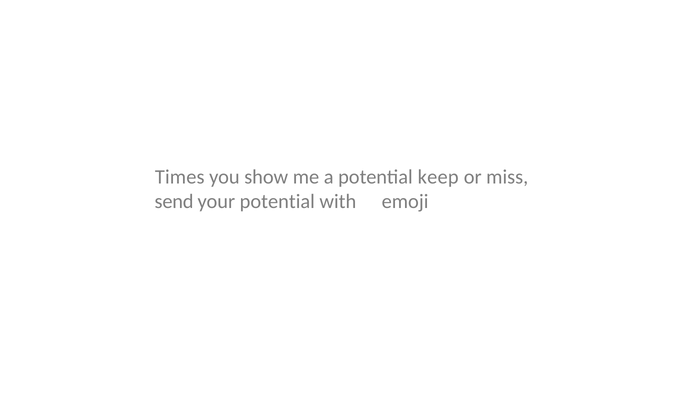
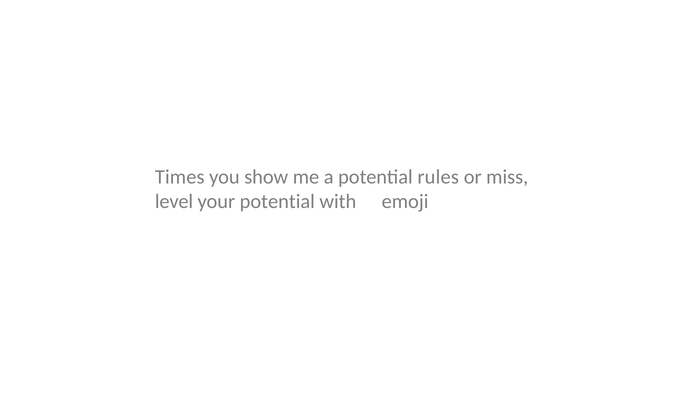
keep: keep -> rules (438, 177)
send: send -> level (174, 201)
